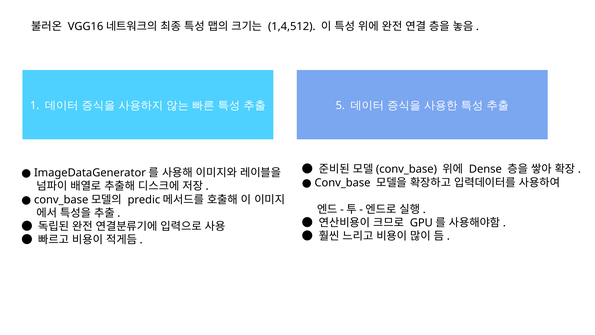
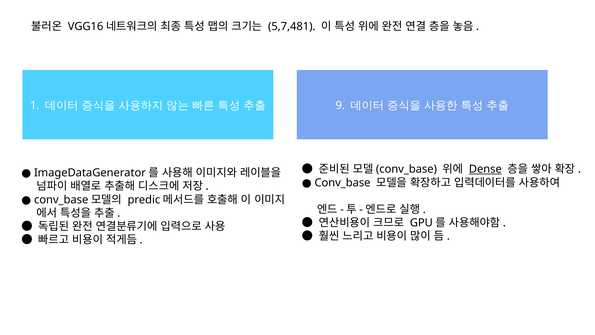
1,4,512: 1,4,512 -> 5,7,481 (292, 26)
5: 5 -> 9 (340, 105)
Dense underline: none -> present (485, 169)
